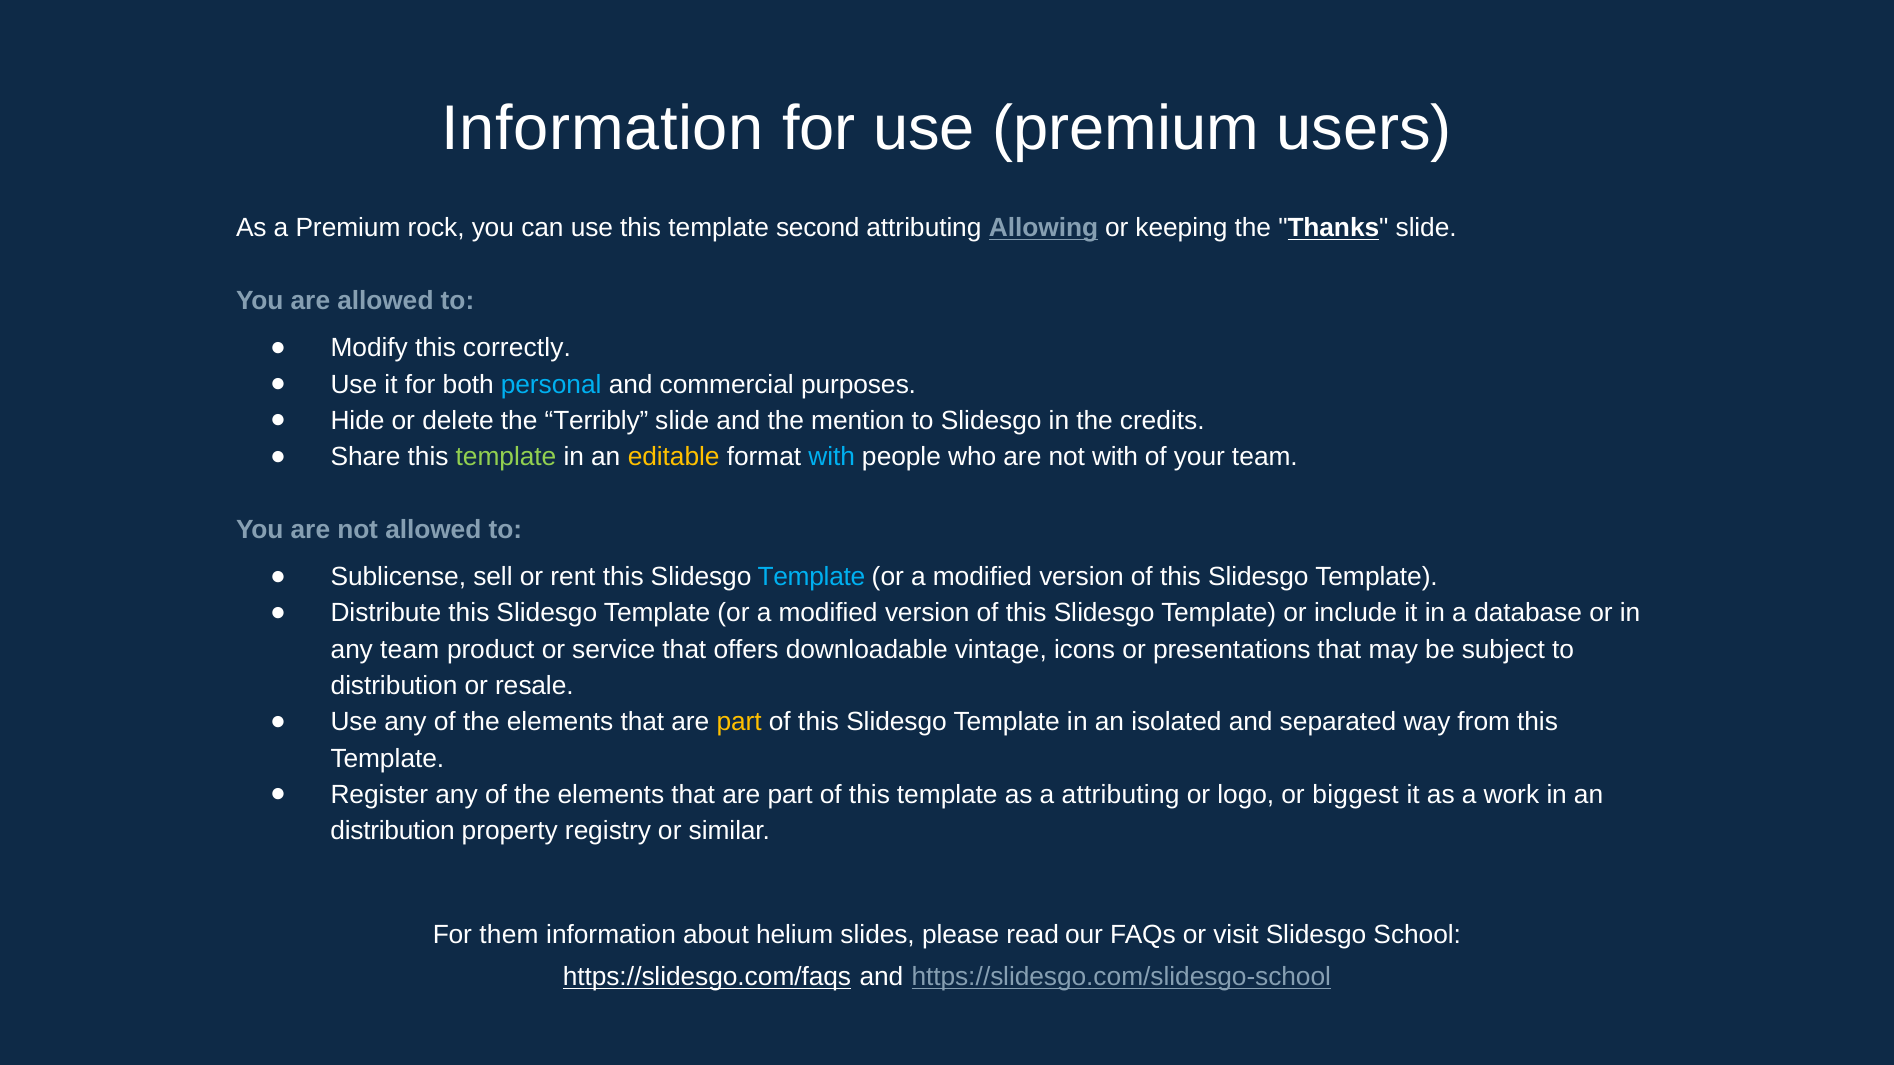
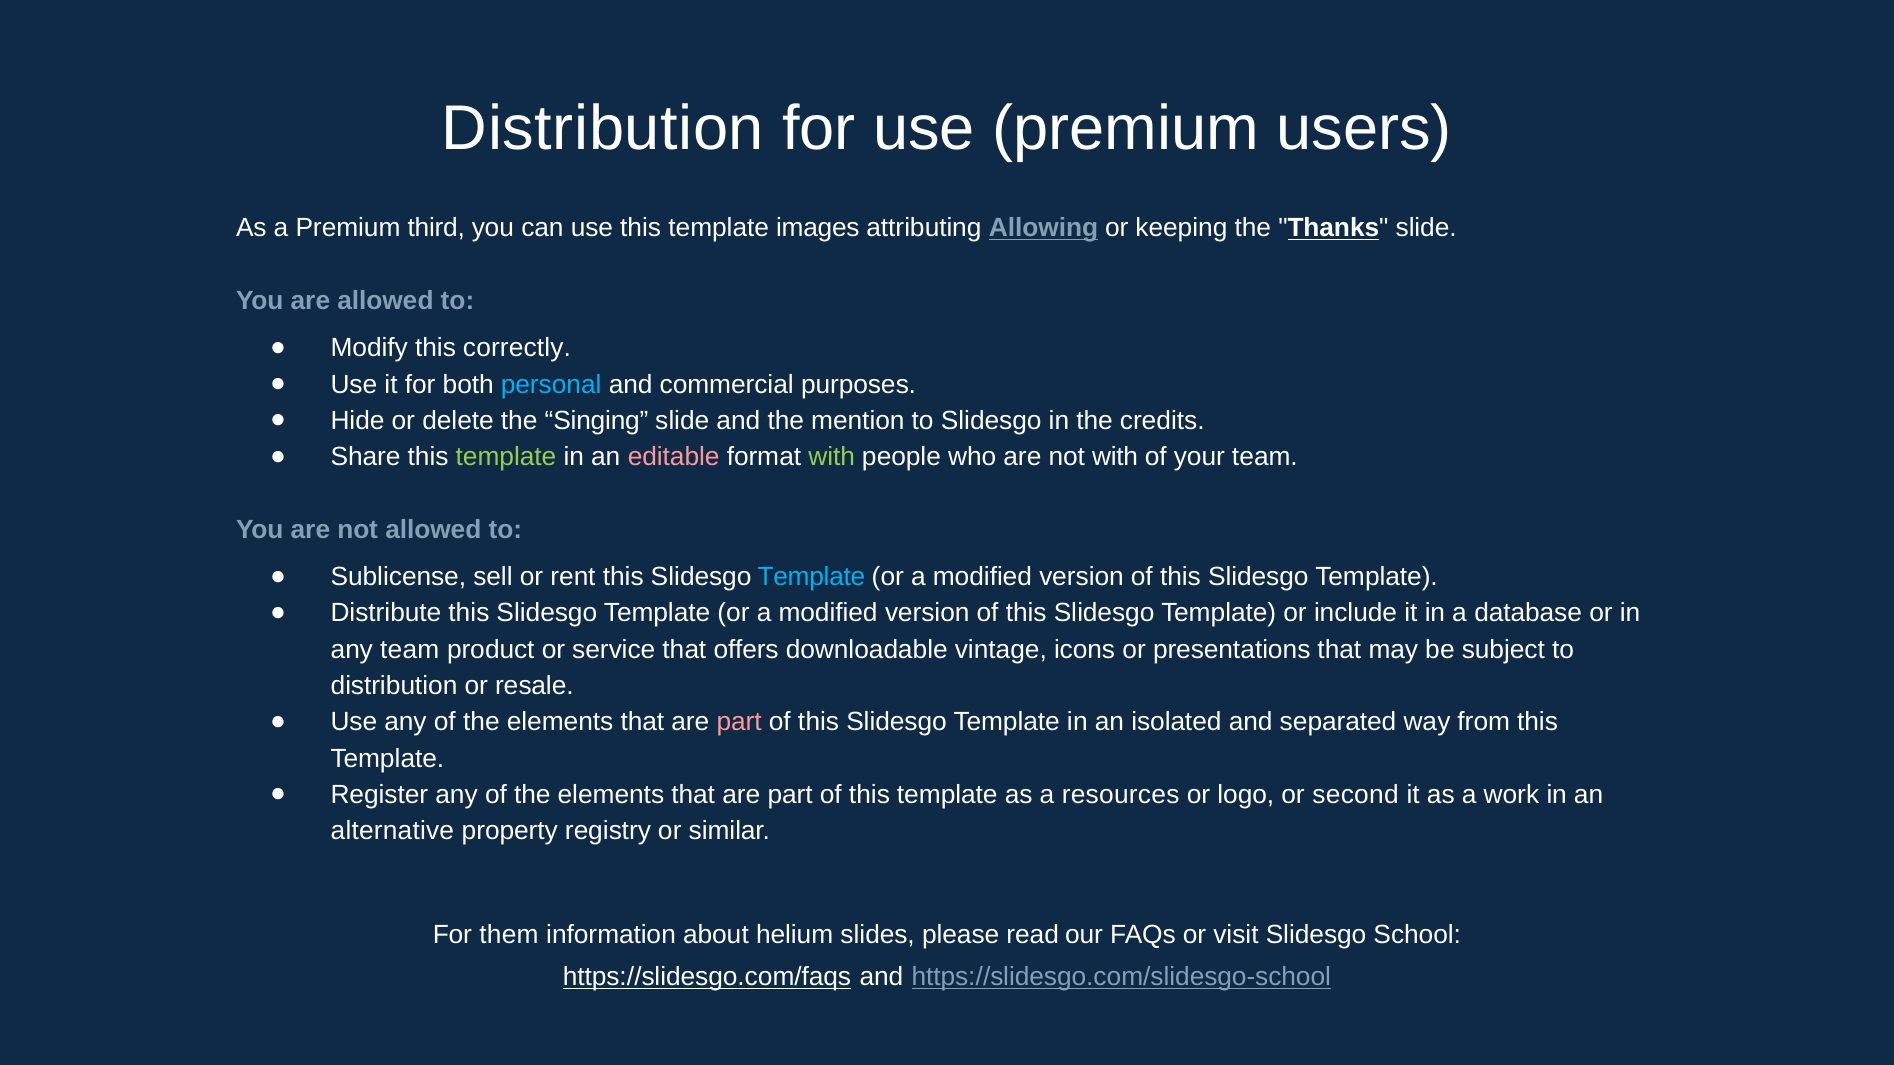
Information: Information -> Distribution (603, 128)
rock: rock -> third (436, 228)
second: second -> images (818, 228)
Terribly: Terribly -> Singing (597, 421)
editable colour: yellow -> pink (674, 457)
with colour: light blue -> light green (832, 457)
part colour: yellow -> pink (739, 722)
a attributing: attributing -> resources (1121, 795)
biggest: biggest -> second (1356, 795)
distribution: distribution -> alternative (392, 831)
